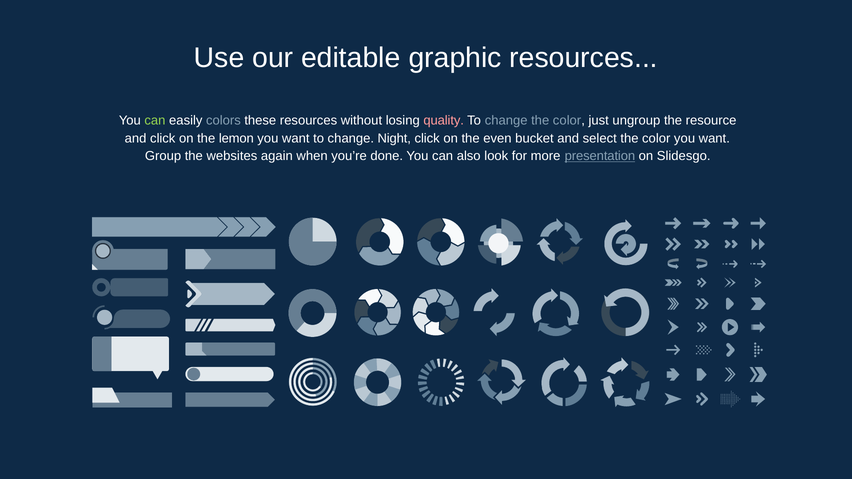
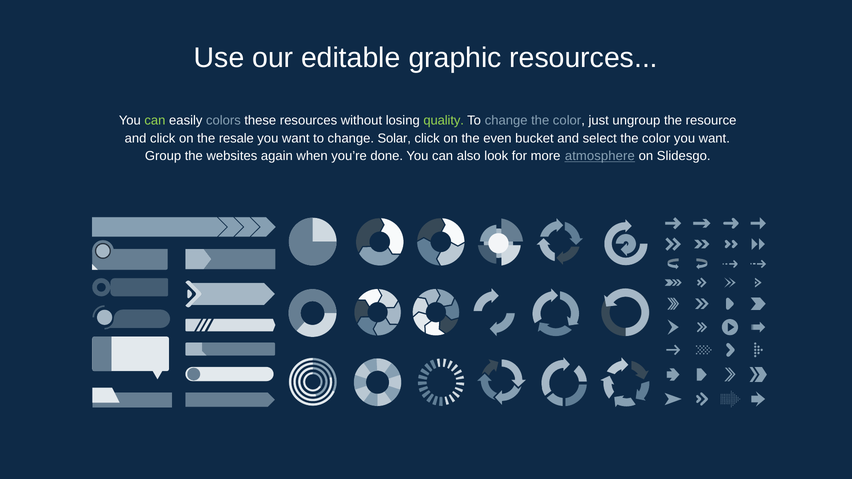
quality colour: pink -> light green (444, 120)
lemon: lemon -> resale (236, 138)
Night: Night -> Solar (394, 138)
presentation: presentation -> atmosphere (600, 156)
